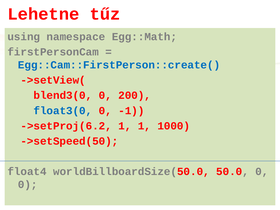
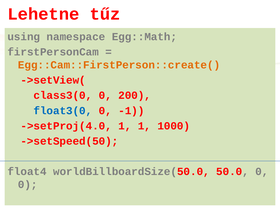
Egg::Cam::FirstPerson::create( colour: blue -> orange (119, 65)
blend3(0: blend3(0 -> class3(0 (63, 95)
->setProj(6.2: ->setProj(6.2 -> ->setProj(4.0 (66, 126)
